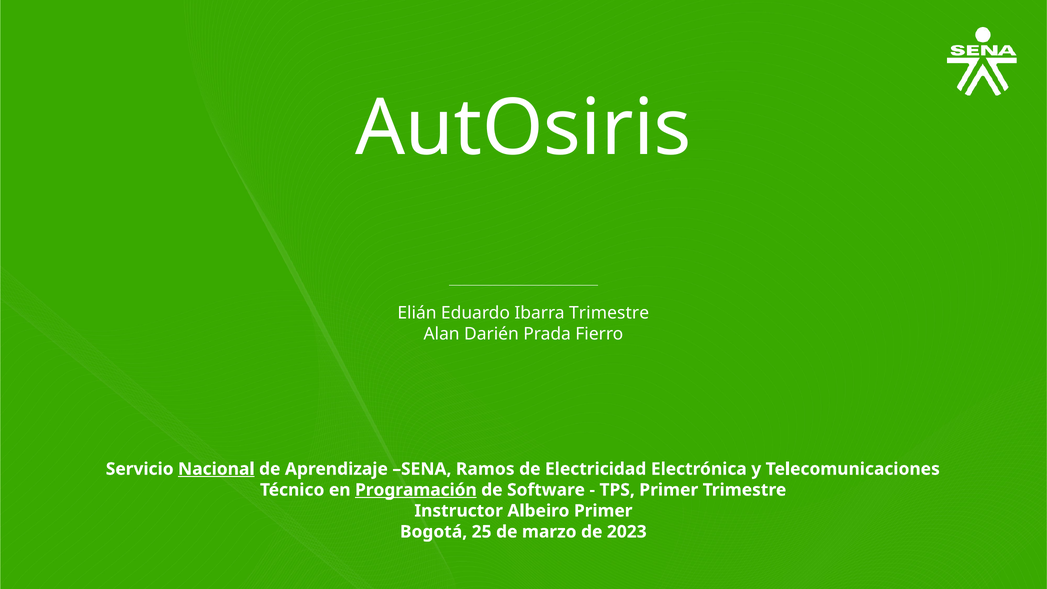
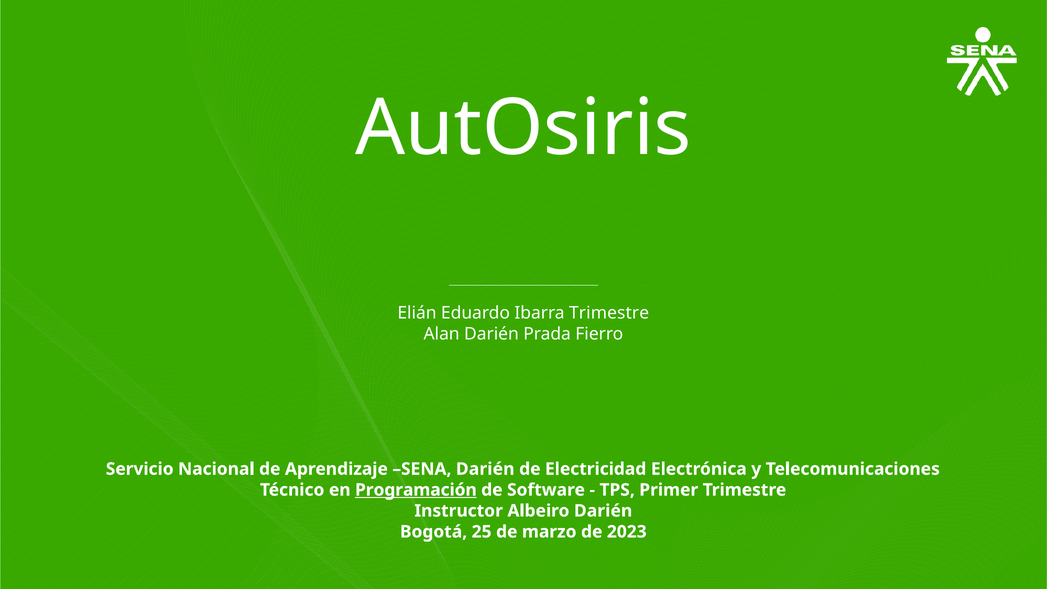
Nacional underline: present -> none (216, 469)
SENA Ramos: Ramos -> Darién (485, 469)
Albeiro Primer: Primer -> Darién (603, 511)
